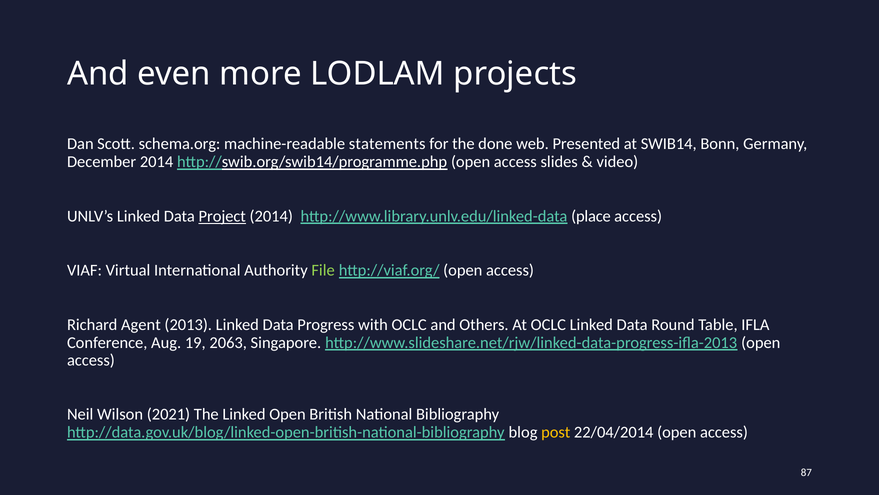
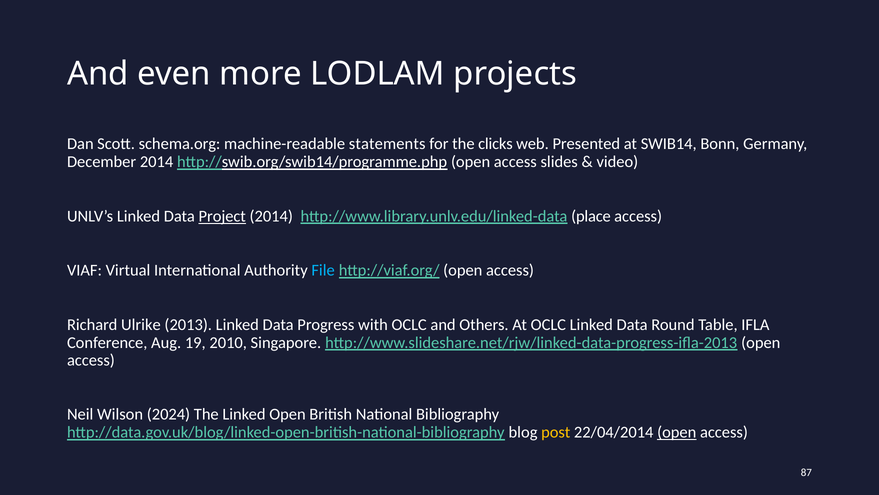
done: done -> clicks (495, 144)
File colour: light green -> light blue (323, 270)
Agent: Agent -> Ulrike (141, 324)
2063: 2063 -> 2010 (228, 342)
2021: 2021 -> 2024 (168, 414)
open underline: none -> present (677, 432)
